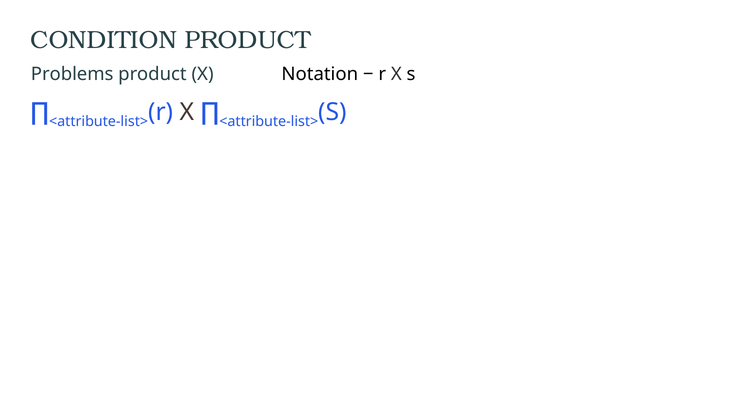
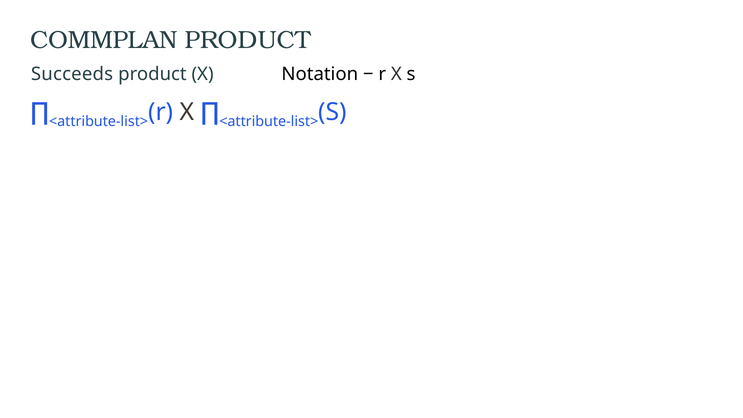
CONDITION: CONDITION -> COMMPLAN (104, 40)
Problems: Problems -> Succeeds (72, 74)
